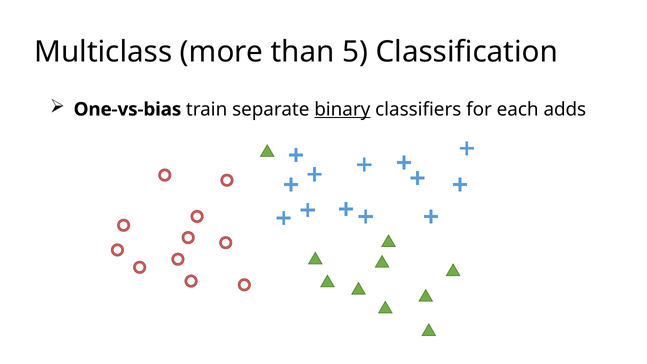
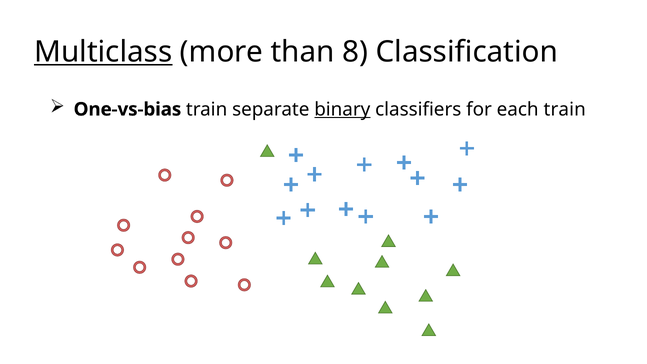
Multiclass underline: none -> present (103, 52)
5: 5 -> 8 (355, 52)
each adds: adds -> train (565, 109)
